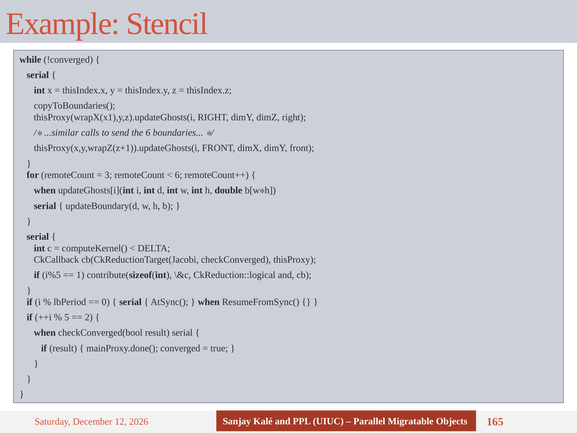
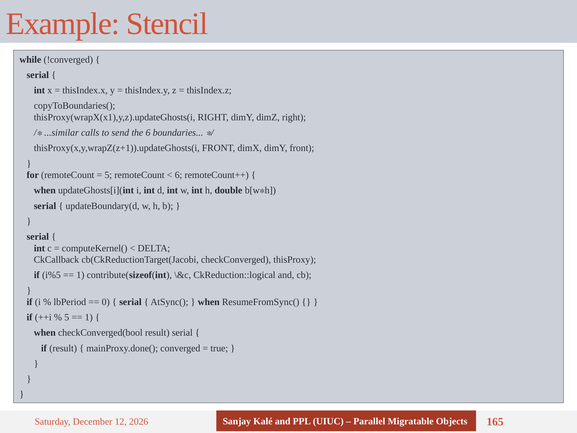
3: 3 -> 5 (108, 175)
2: 2 -> 1 (89, 317)
